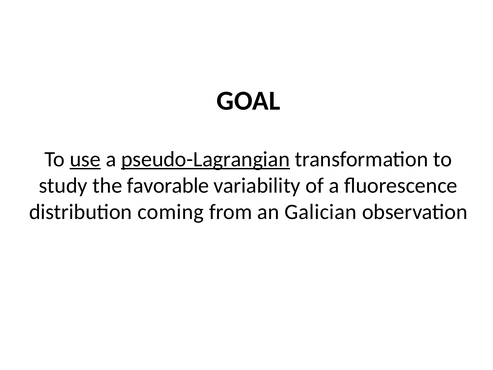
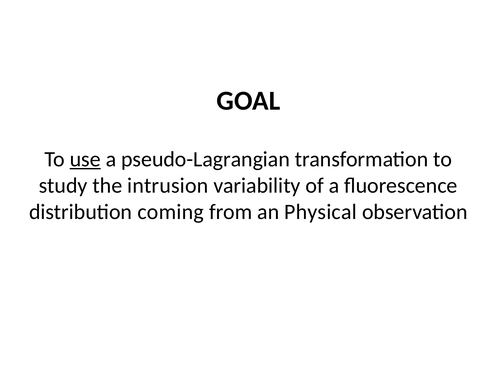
pseudo-Lagrangian underline: present -> none (206, 159)
favorable: favorable -> intrusion (168, 186)
Galician: Galician -> Physical (321, 212)
